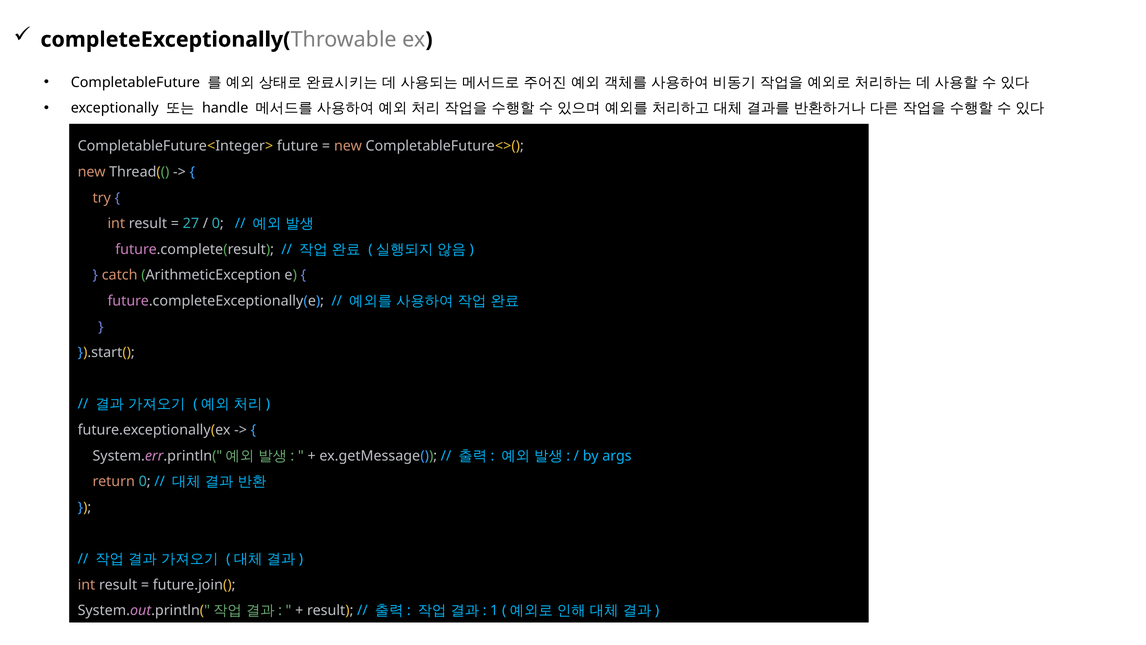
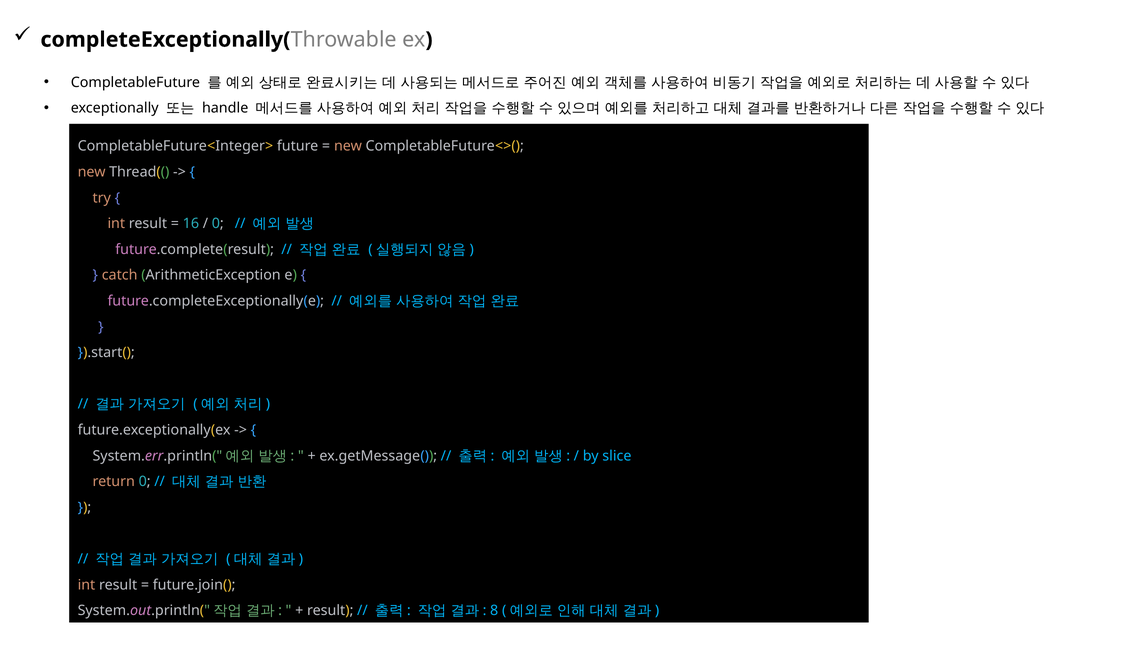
27: 27 -> 16 (191, 224)
args: args -> slice (617, 456)
1: 1 -> 8 (494, 610)
